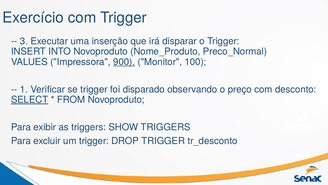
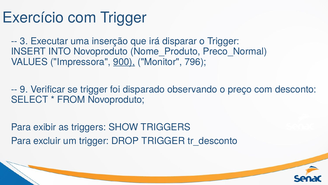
100: 100 -> 796 (196, 62)
1: 1 -> 9 (24, 89)
SELECT underline: present -> none (30, 99)
